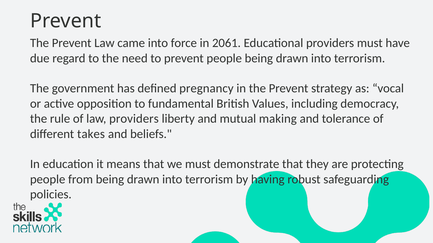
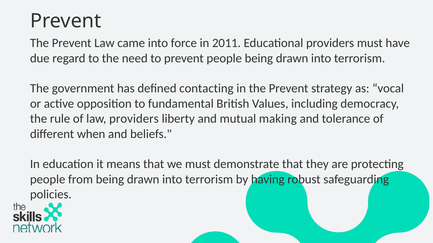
2061: 2061 -> 2011 (226, 43)
pregnancy: pregnancy -> contacting (206, 89)
takes: takes -> when (91, 134)
